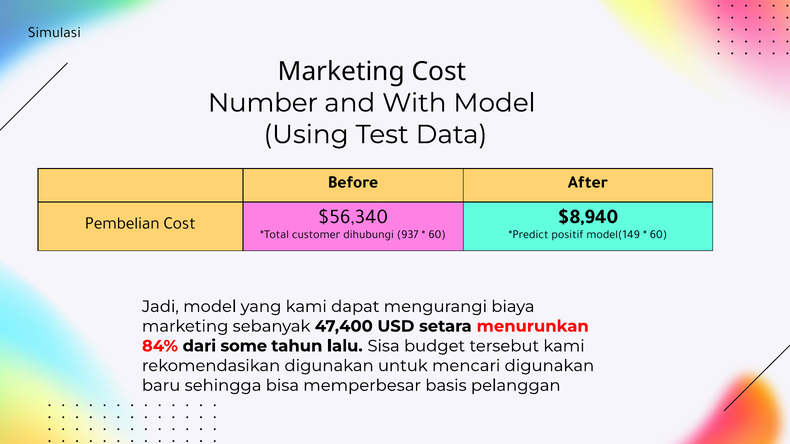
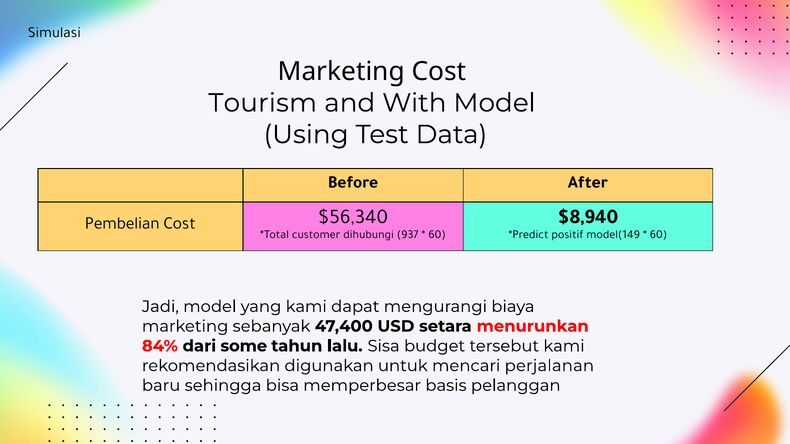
Number: Number -> Tourism (263, 103)
mencari digunakan: digunakan -> perjalanan (549, 366)
